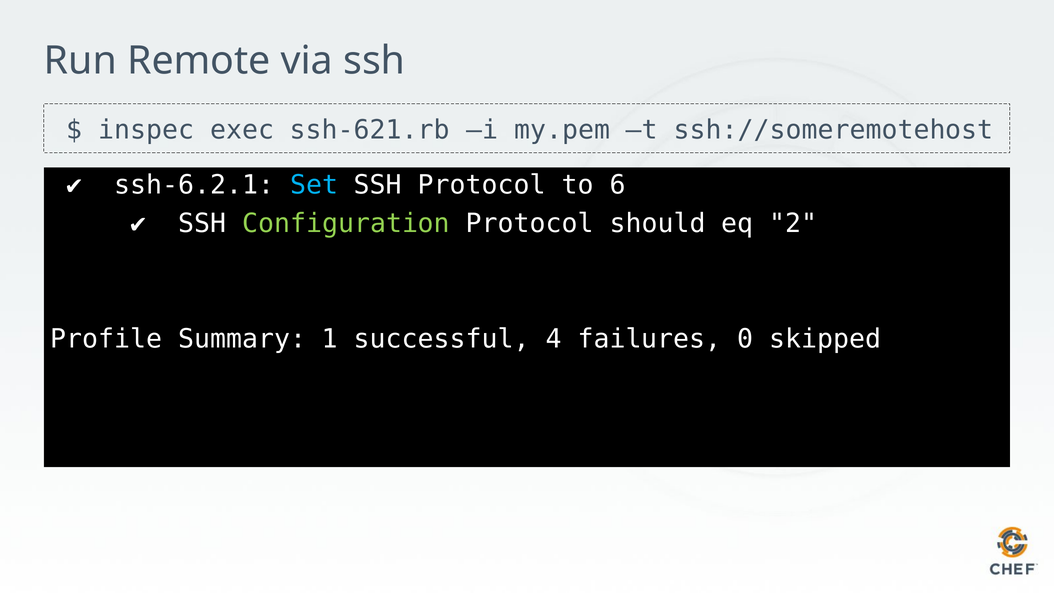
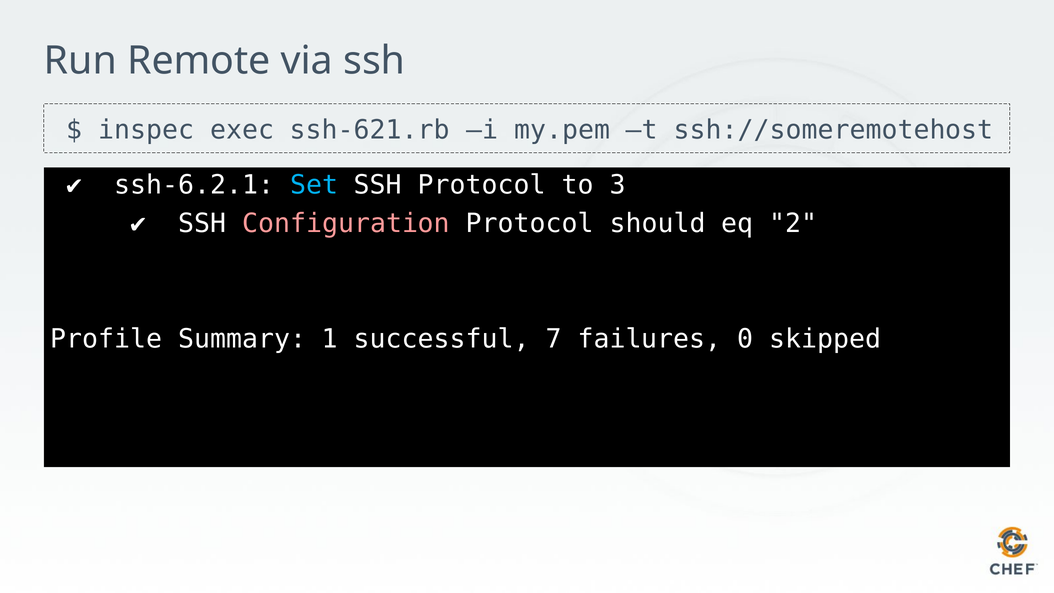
6: 6 -> 3 (618, 185)
Configuration colour: light green -> pink (346, 224)
4: 4 -> 7 (554, 339)
